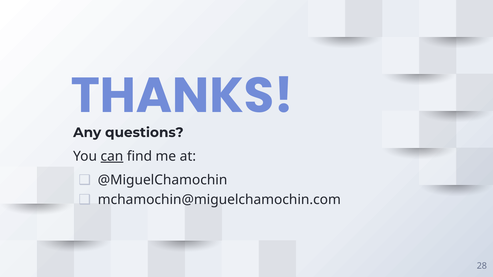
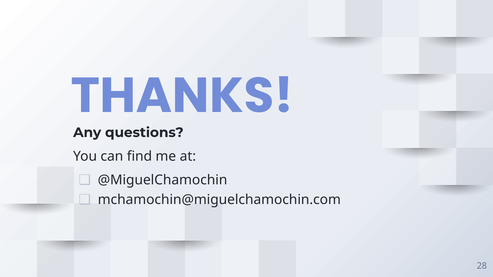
can underline: present -> none (112, 156)
